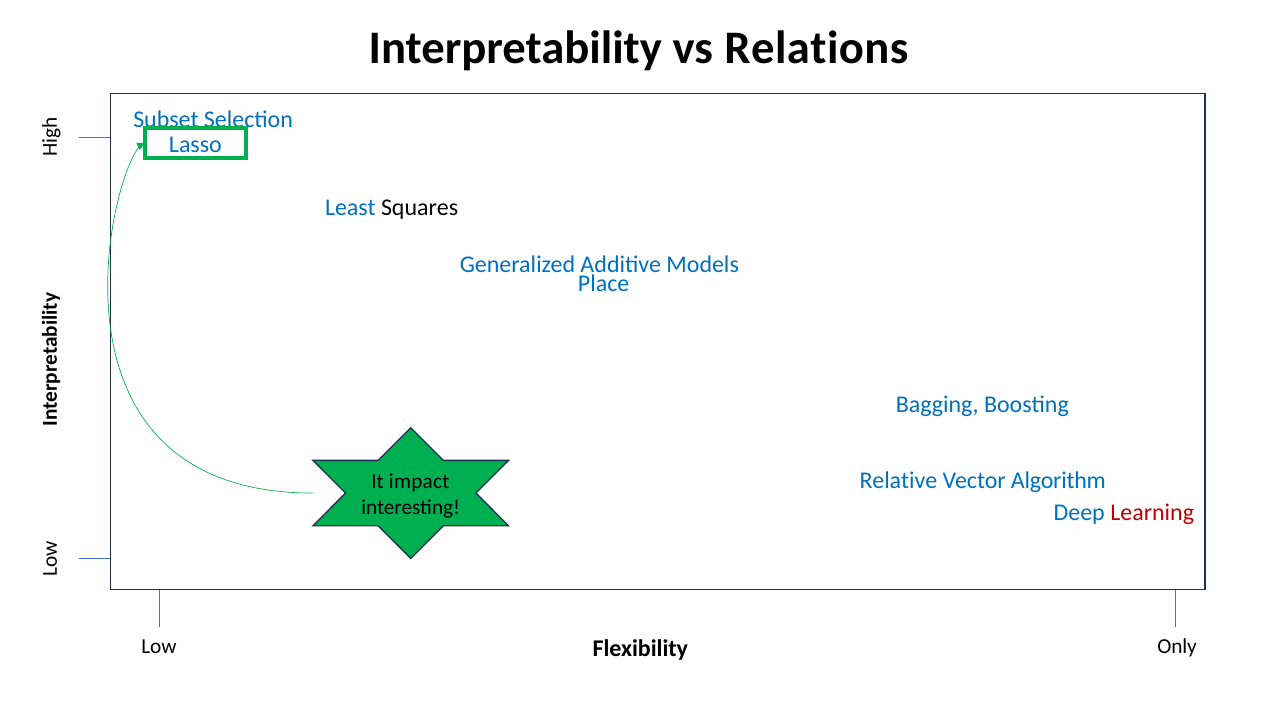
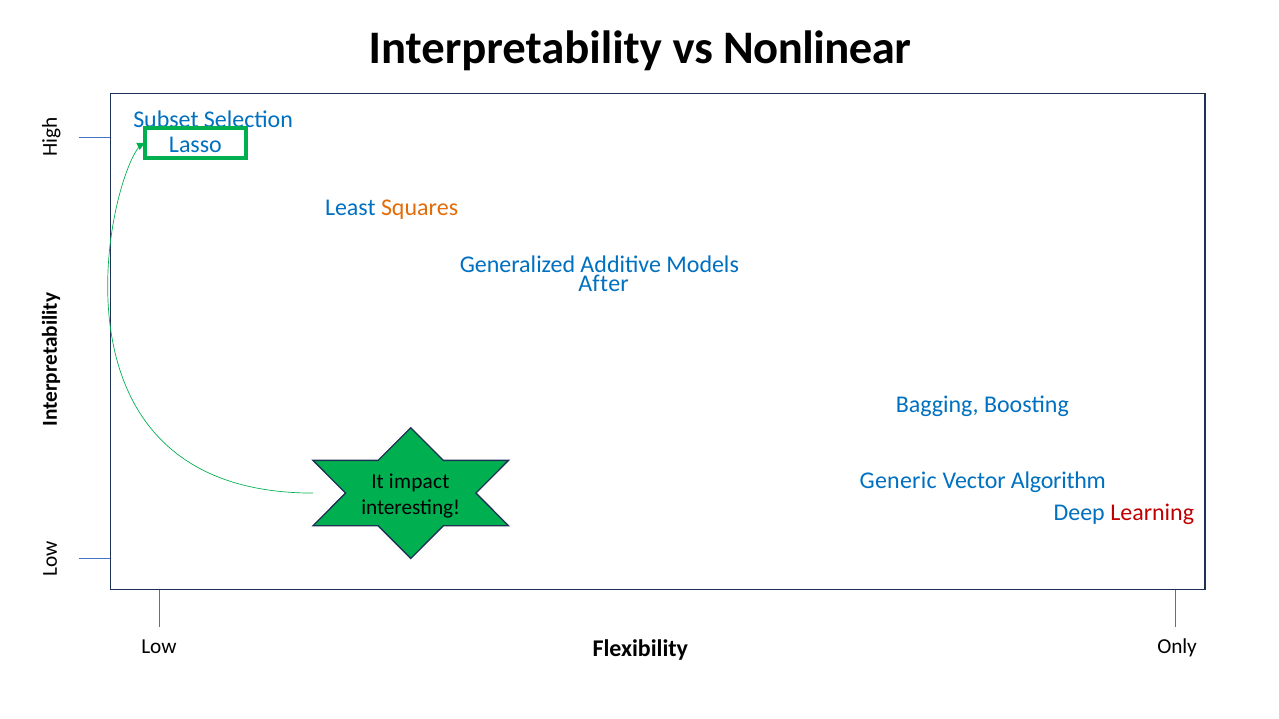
Relations: Relations -> Nonlinear (817, 48)
Squares colour: black -> orange (420, 208)
Place: Place -> After (604, 284)
Relative: Relative -> Generic (898, 481)
